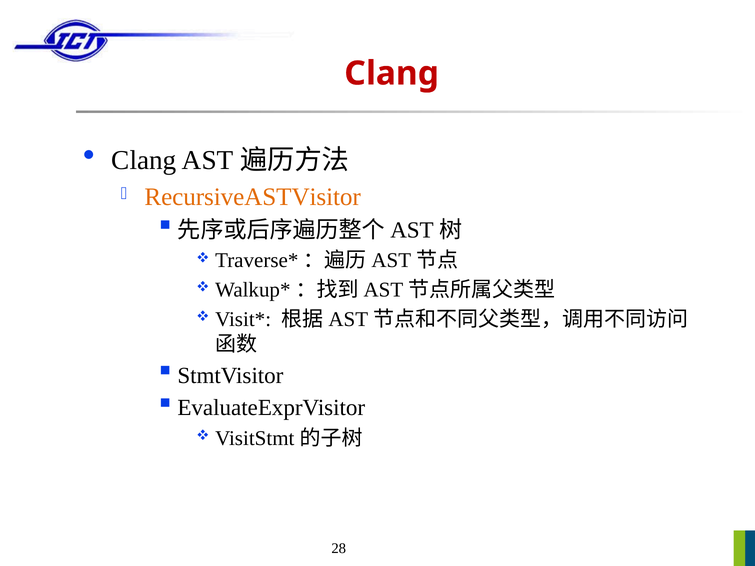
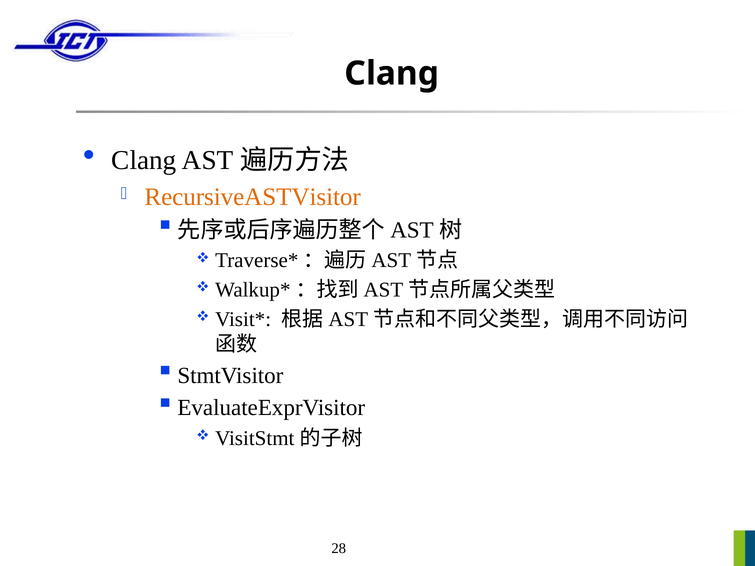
Clang colour: red -> black (392, 73)
